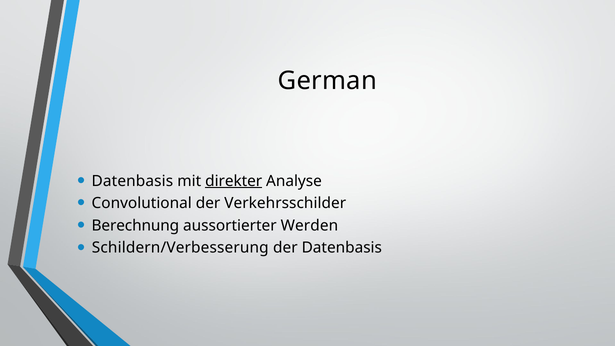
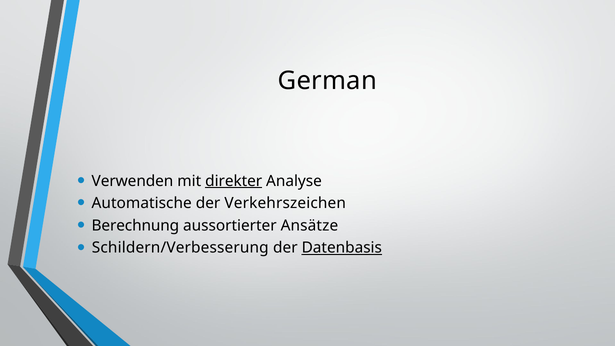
Datenbasis: Datenbasis -> Verwenden (132, 181)
Convolutional: Convolutional -> Automatische (142, 203)
Verkehrsschilder: Verkehrsschilder -> Verkehrszeichen (285, 203)
Werden: Werden -> Ansätze (309, 226)
Datenbasis underline: none -> present (342, 248)
